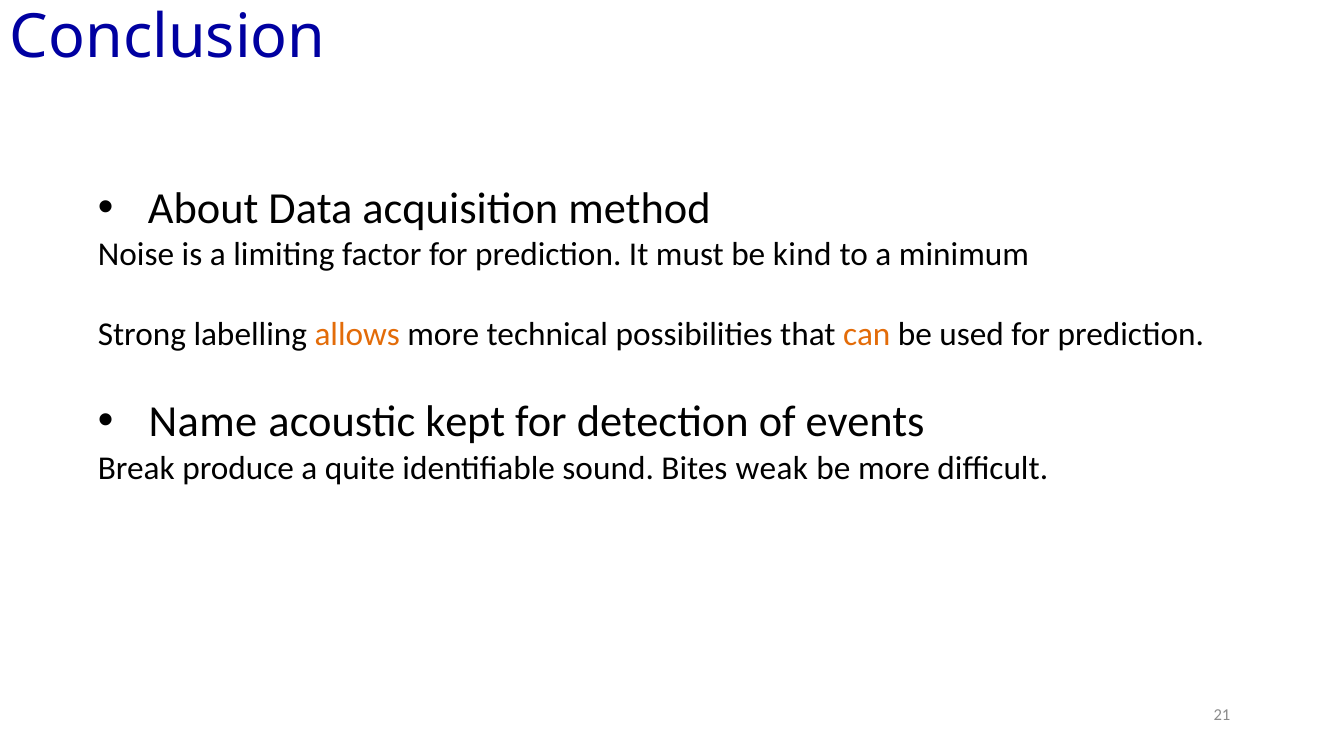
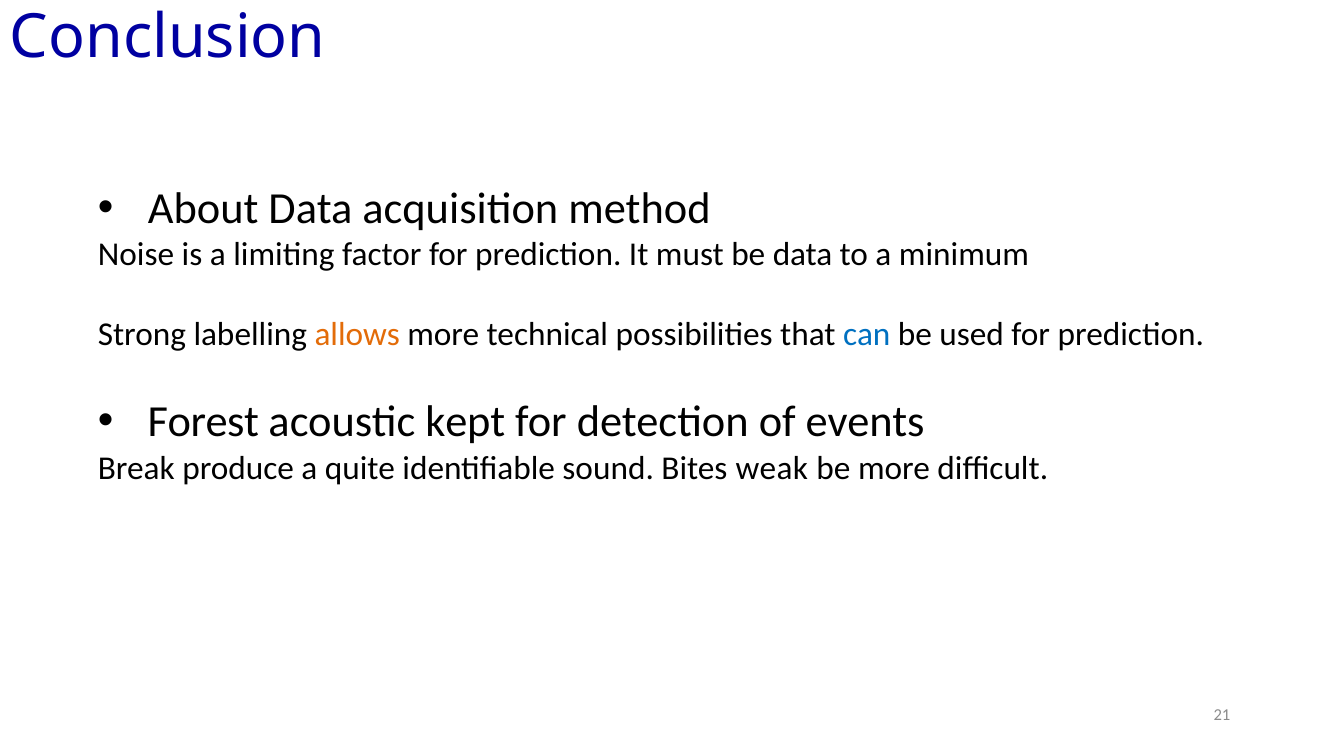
be kind: kind -> data (803, 255)
can colour: orange -> blue (867, 335)
Name: Name -> Forest (203, 422)
